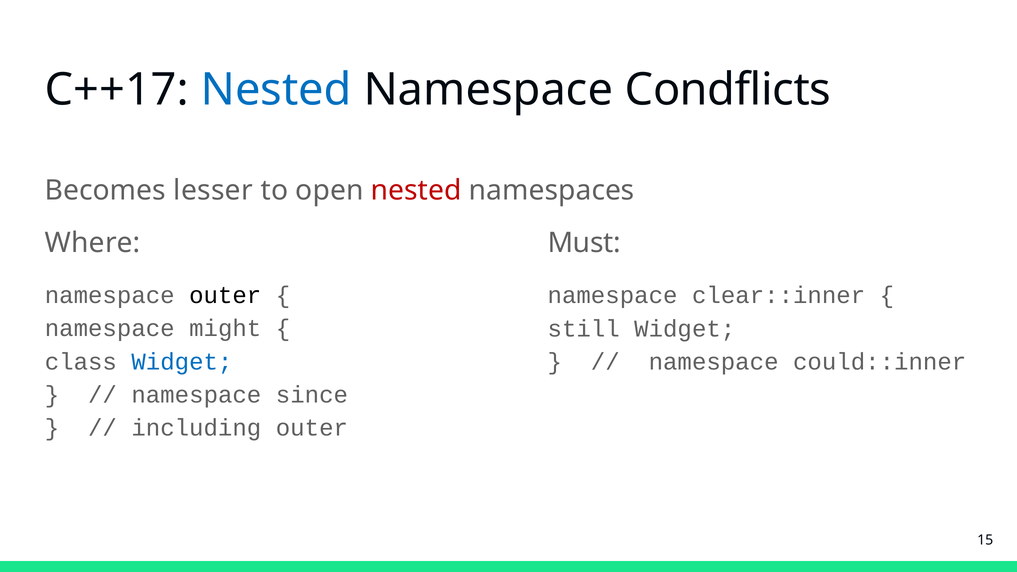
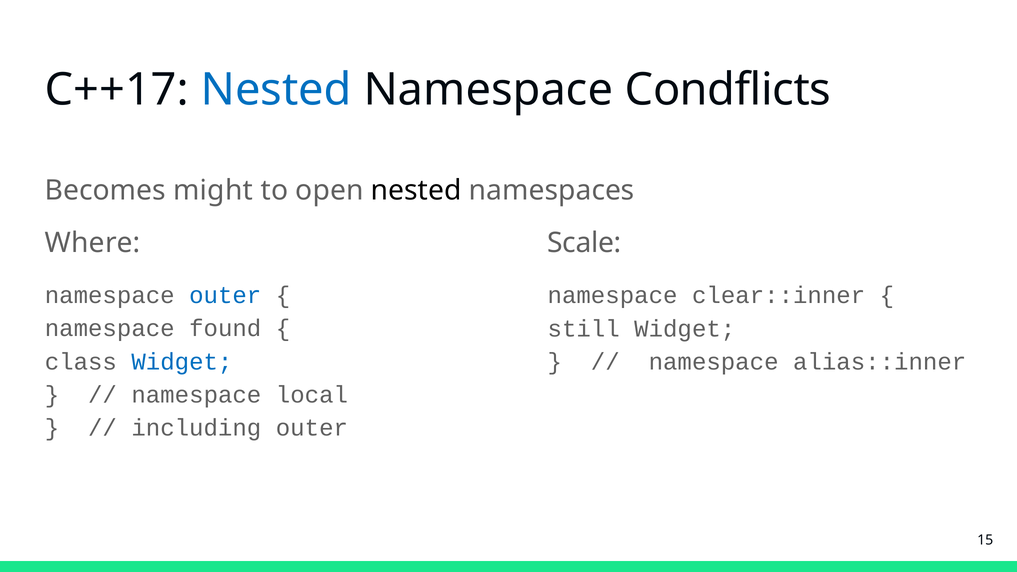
lesser: lesser -> might (213, 190)
nested colour: red -> black (416, 190)
Must: Must -> Scale (584, 243)
outer colour: black -> blue (225, 295)
might: might -> found (225, 329)
could::inner: could::inner -> alias::inner (880, 362)
since: since -> local (312, 395)
